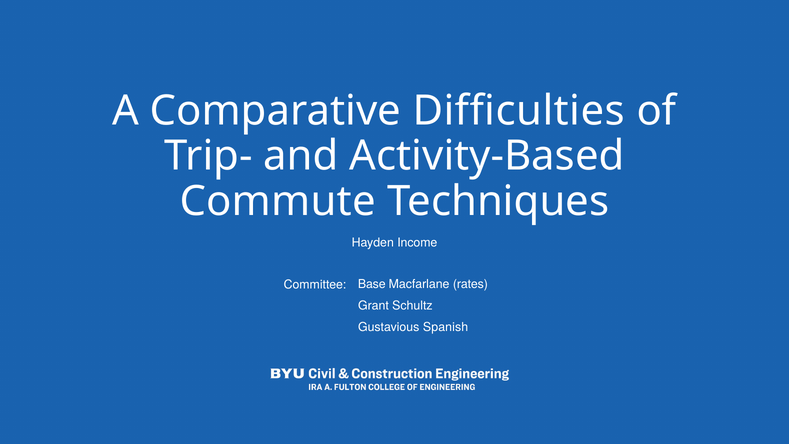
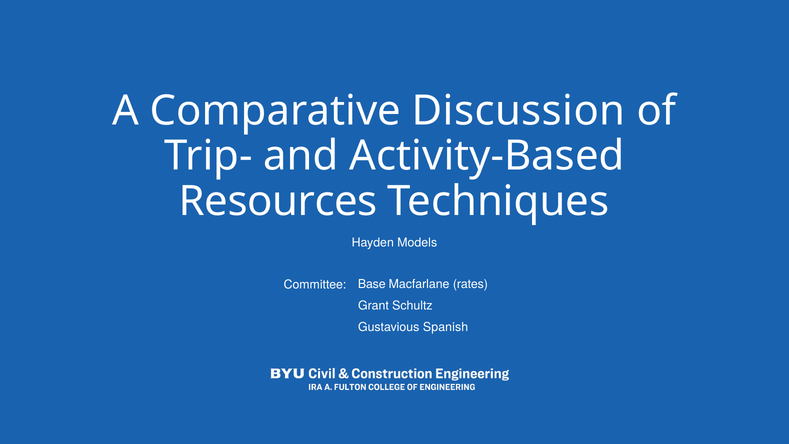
Difficulties: Difficulties -> Discussion (519, 111)
Commute: Commute -> Resources (278, 201)
Income: Income -> Models (417, 243)
